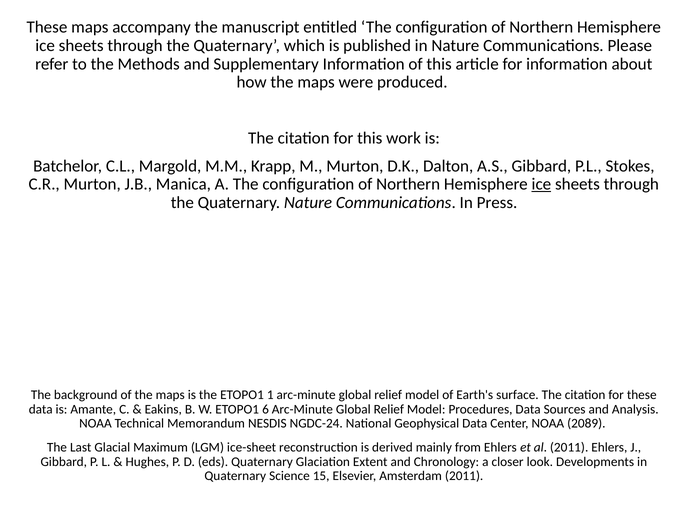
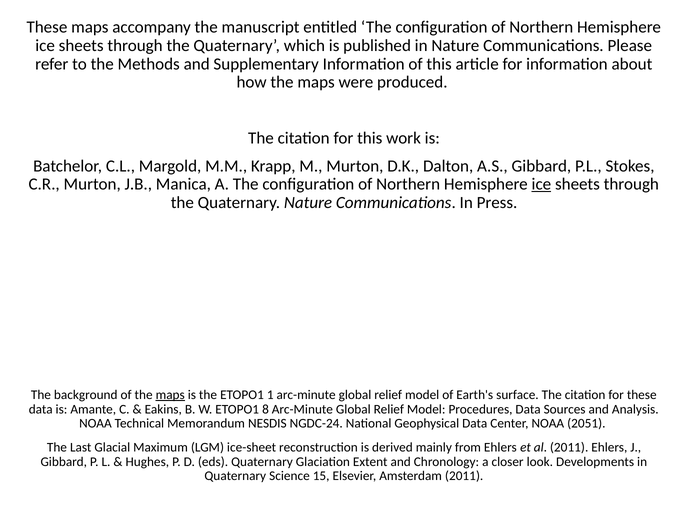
maps underline: none -> present (170, 395)
6: 6 -> 8 (265, 410)
2089: 2089 -> 2051 (586, 424)
